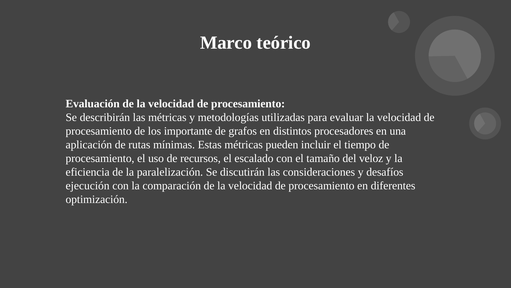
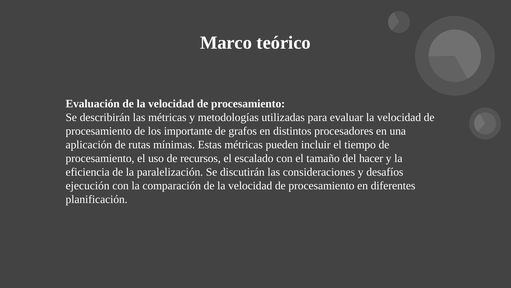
veloz: veloz -> hacer (371, 158)
optimización: optimización -> planificación (97, 199)
